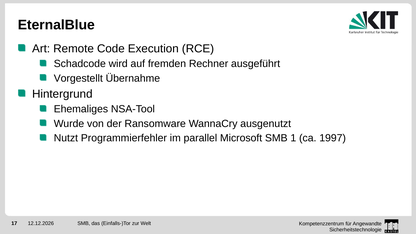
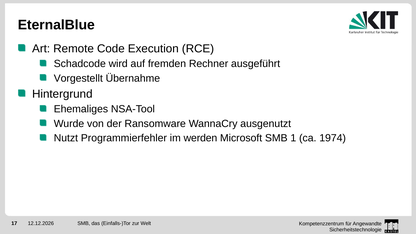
parallel: parallel -> werden (200, 138)
1997: 1997 -> 1974 (333, 138)
